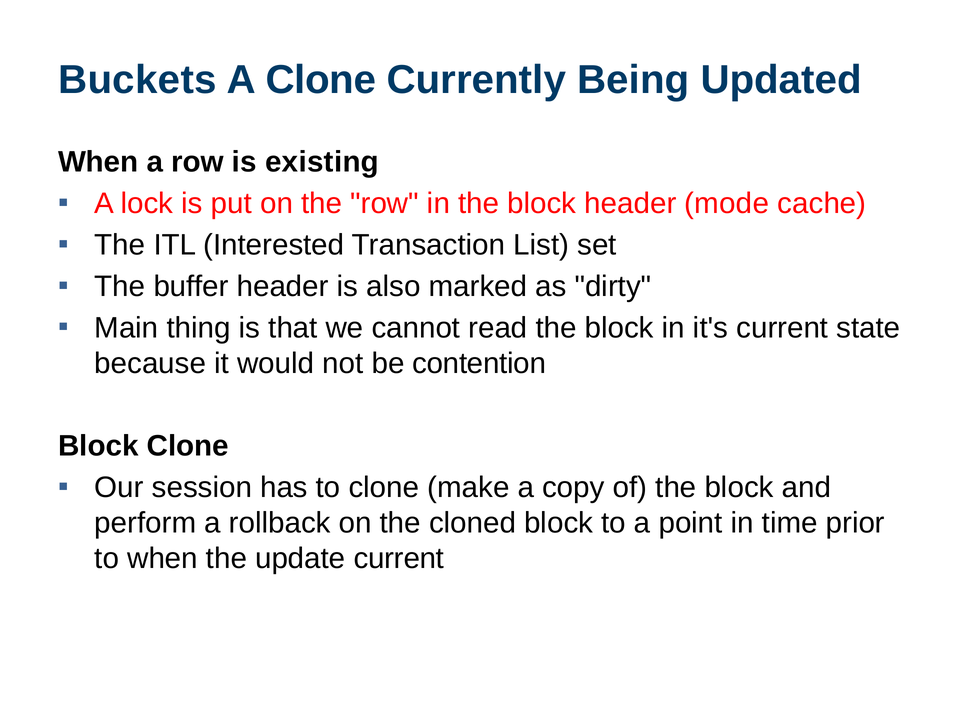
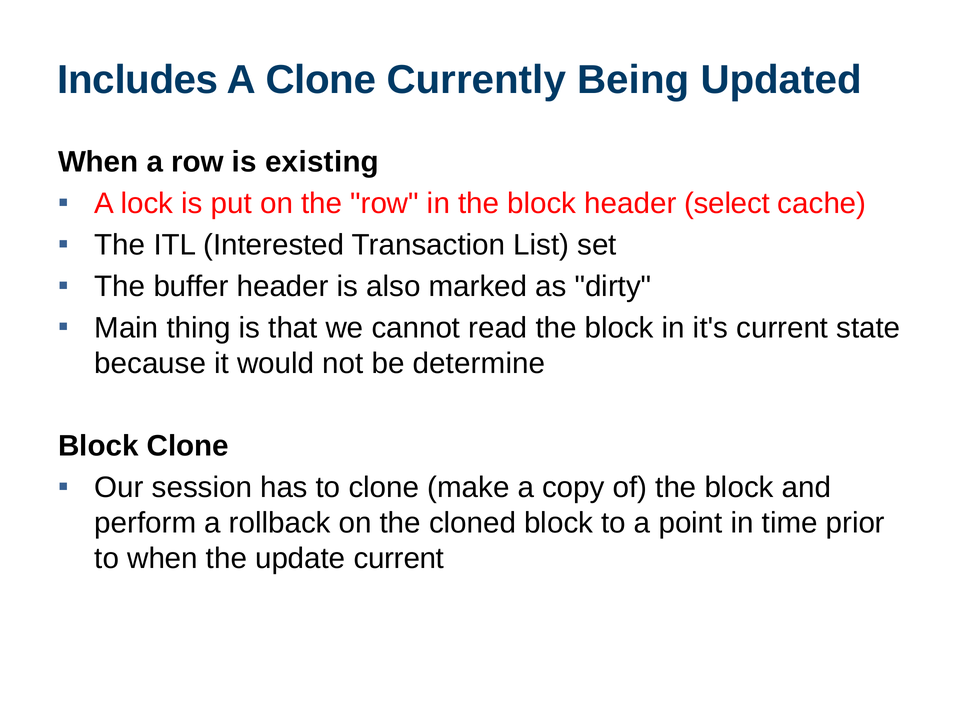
Buckets: Buckets -> Includes (138, 80)
mode: mode -> select (727, 203)
contention: contention -> determine (479, 363)
